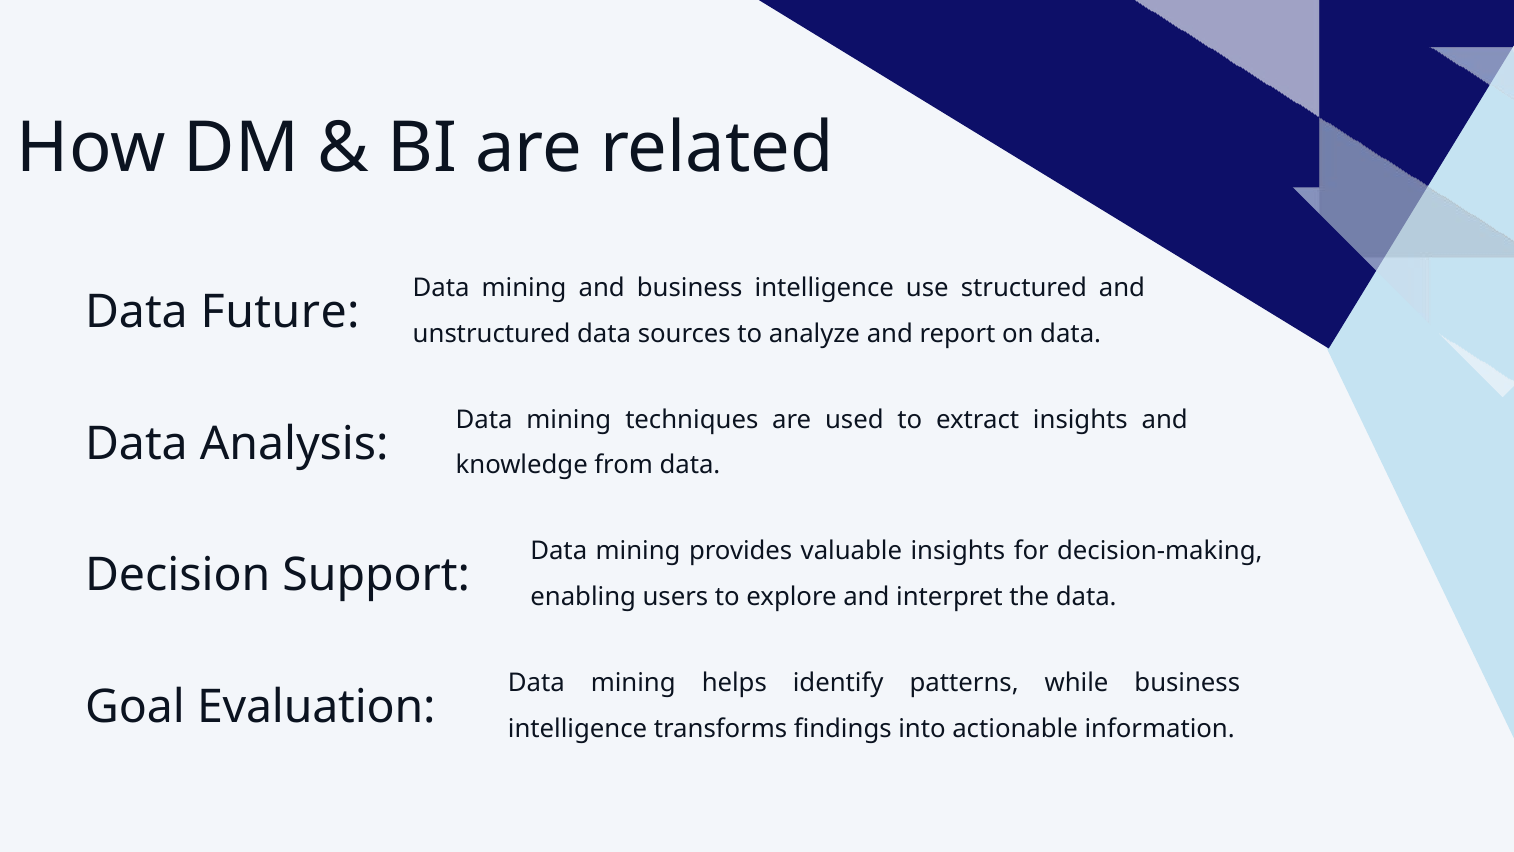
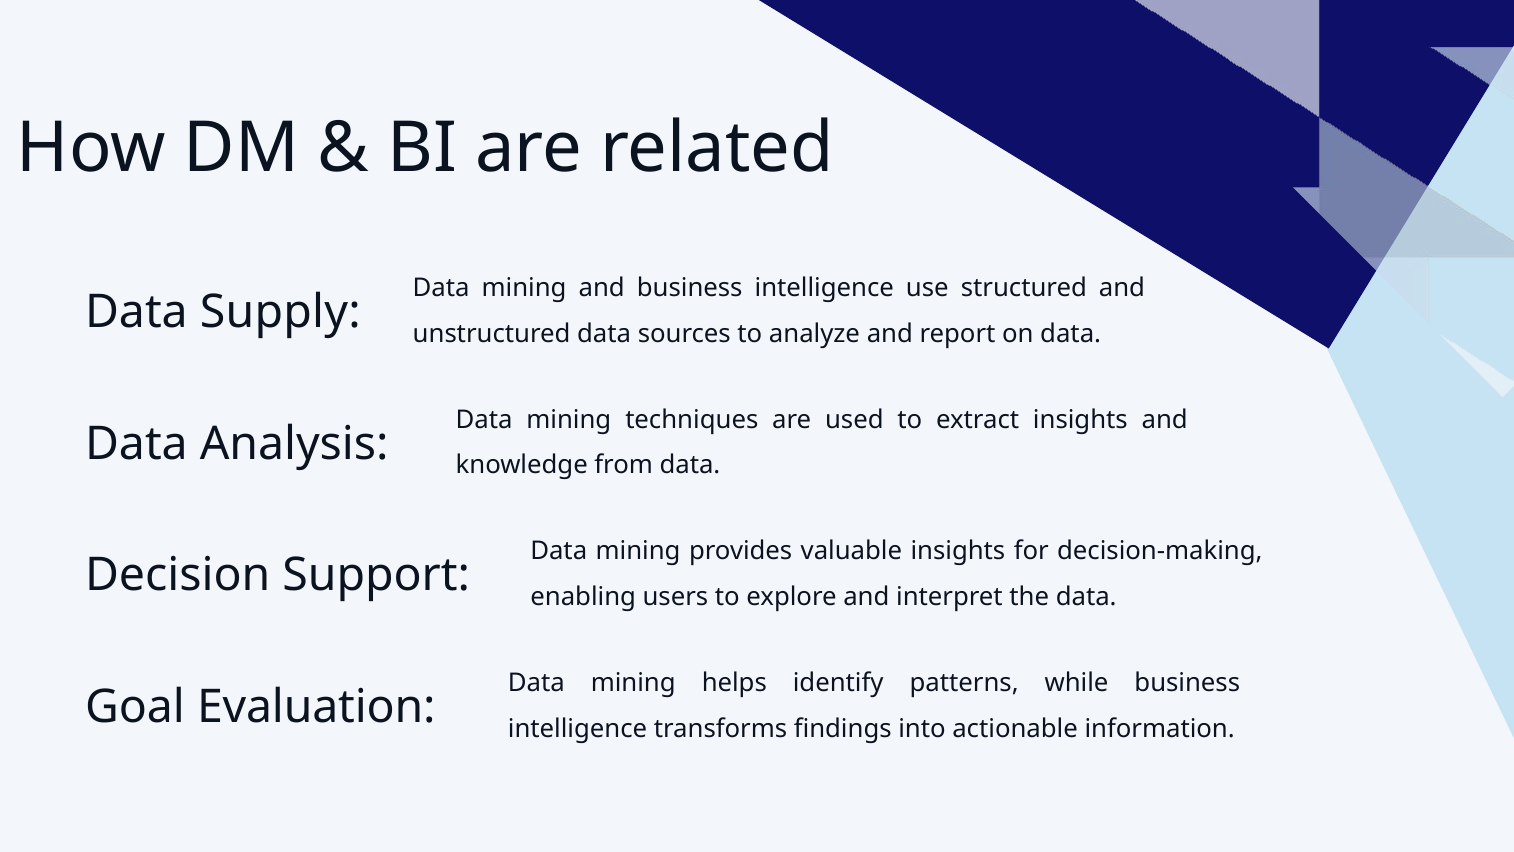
Future: Future -> Supply (280, 312)
